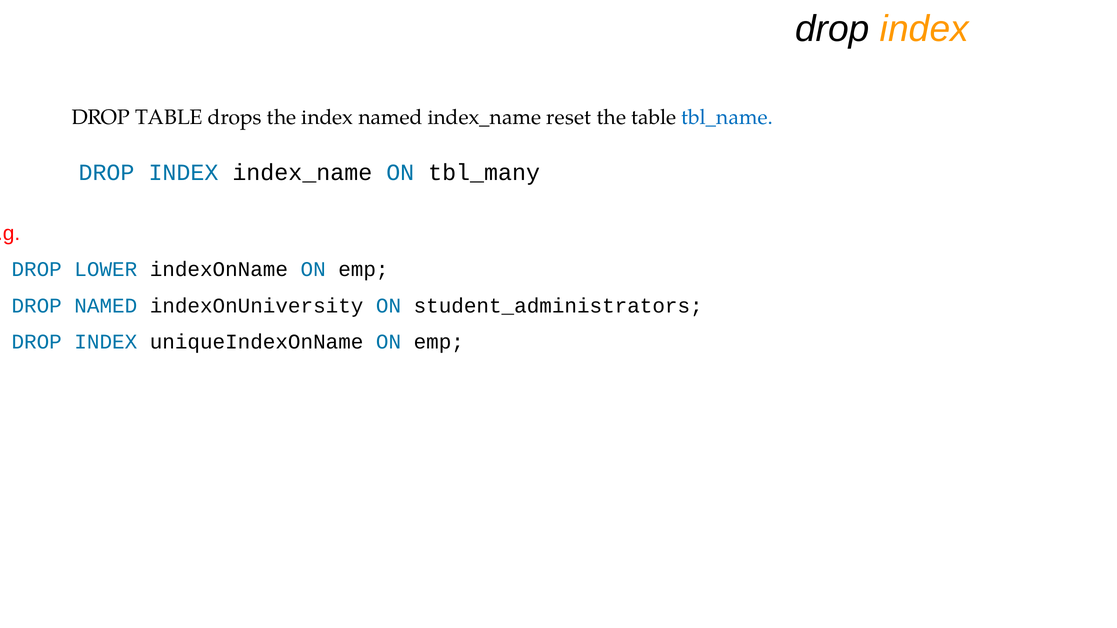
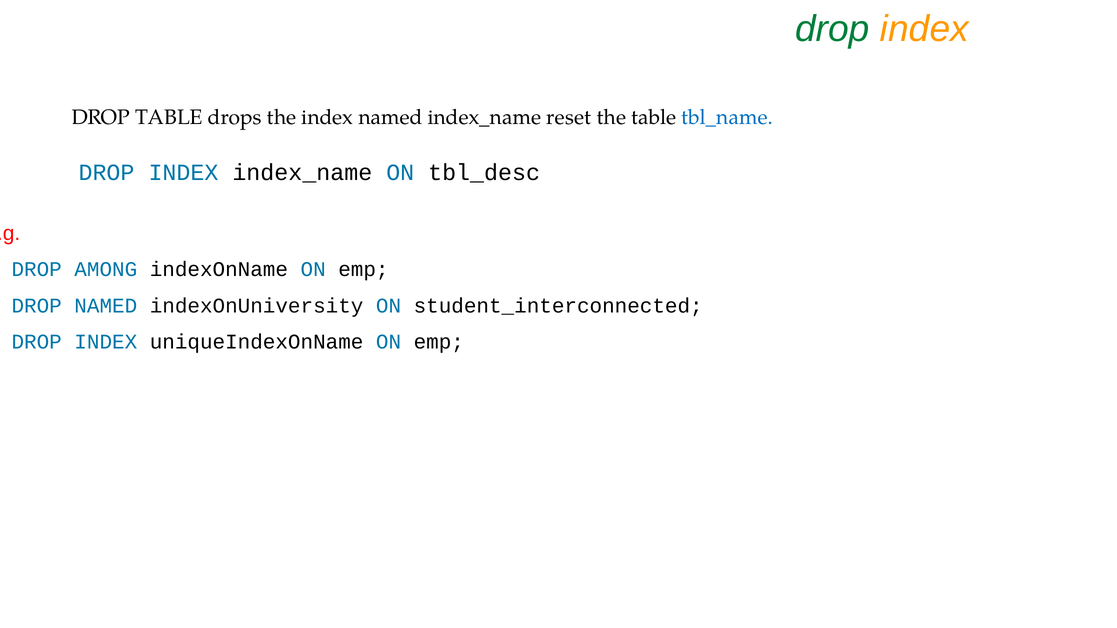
drop colour: black -> green (832, 29)
tbl_many: tbl_many -> tbl_desc (484, 173)
LOWER: LOWER -> AMONG (106, 270)
student_administrators: student_administrators -> student_interconnected (558, 306)
